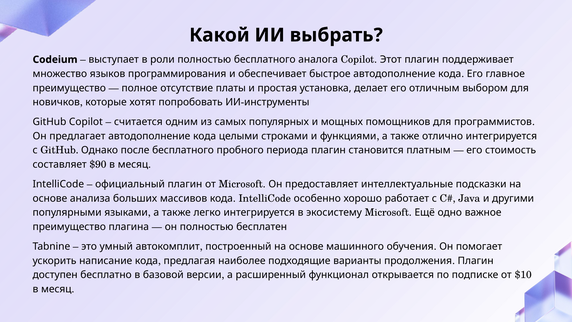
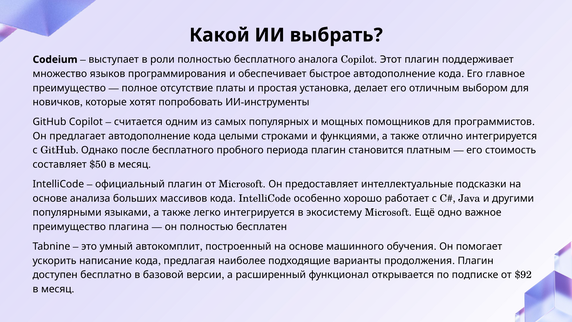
$90: $90 -> $50 (98, 164)
$10: $10 -> $92 (523, 275)
